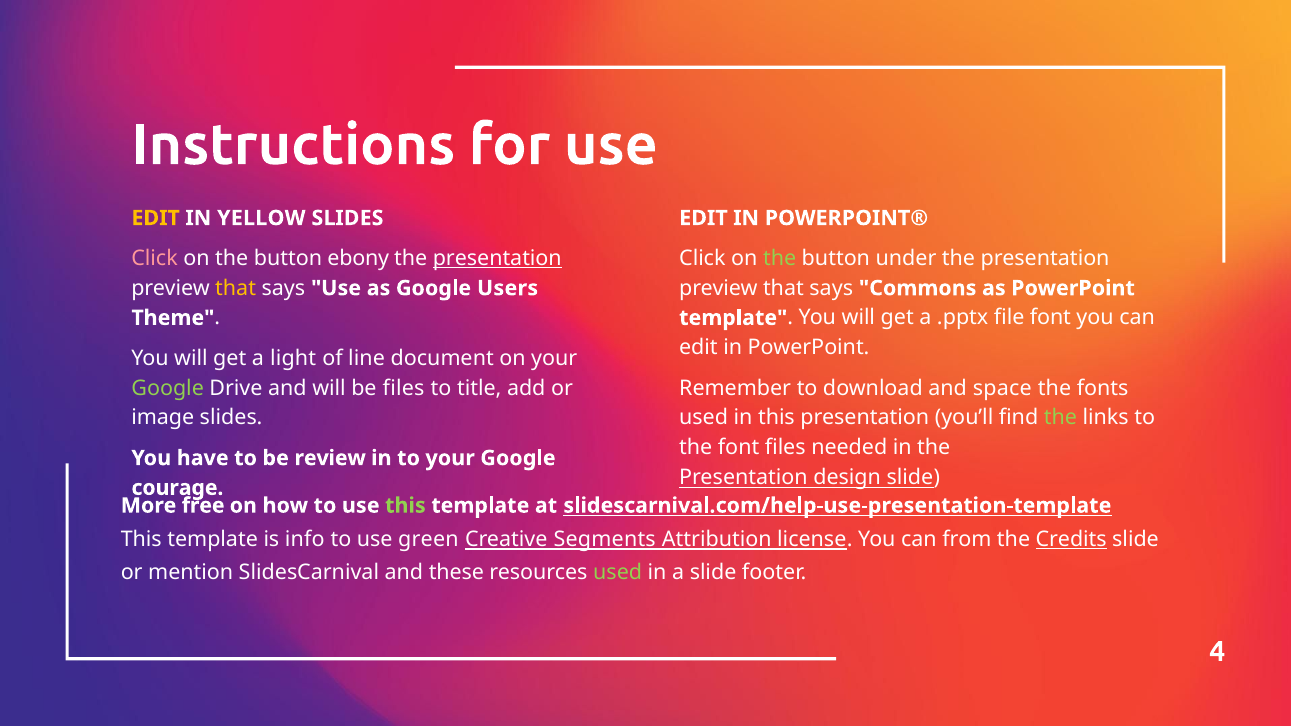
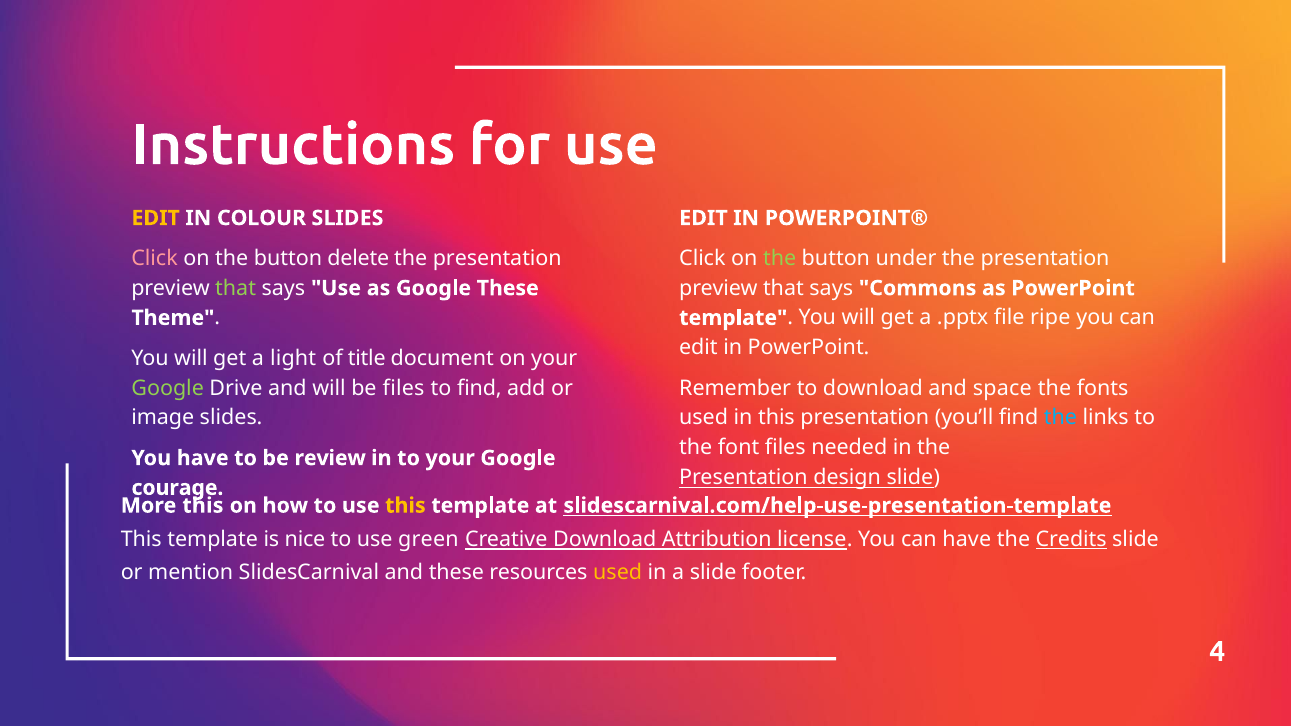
YELLOW: YELLOW -> COLOUR (262, 218)
ebony: ebony -> delete (358, 259)
presentation underline: present -> none (497, 259)
that colour: yellow -> light green (236, 288)
Google Users: Users -> These (508, 288)
file font: font -> ripe (1050, 318)
line: line -> title (367, 358)
to title: title -> find (479, 388)
the colour: light green -> light blue (1060, 418)
More free: free -> this (203, 506)
this colour: light green -> yellow (405, 506)
info: info -> nice (305, 539)
Creative Segments: Segments -> Download (605, 539)
can from: from -> have (967, 539)
used colour: light green -> yellow (618, 572)
